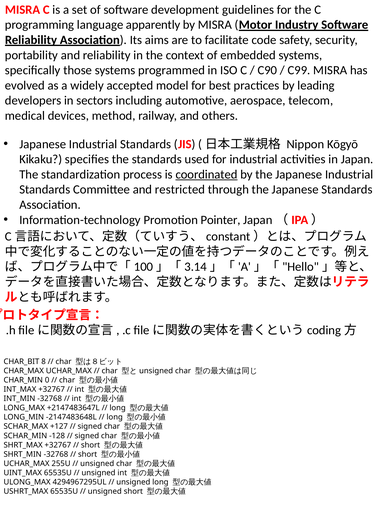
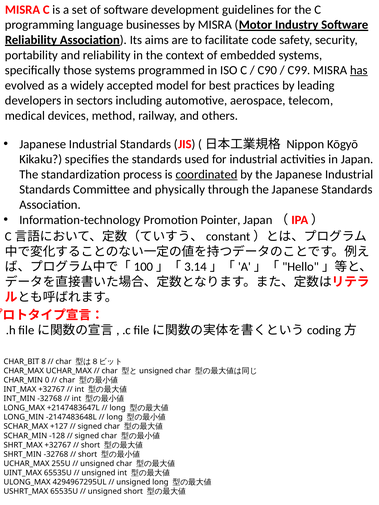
apparently: apparently -> businesses (153, 25)
has underline: none -> present (359, 70)
restricted: restricted -> physically (180, 190)
